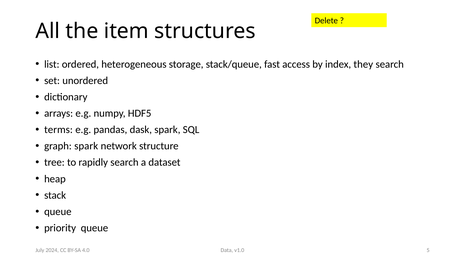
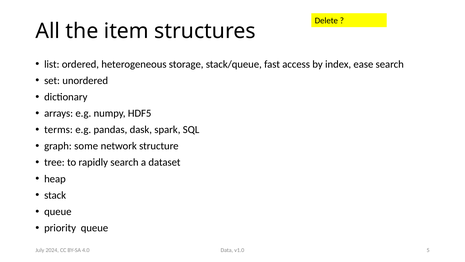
they: they -> ease (363, 64)
graph spark: spark -> some (86, 146)
